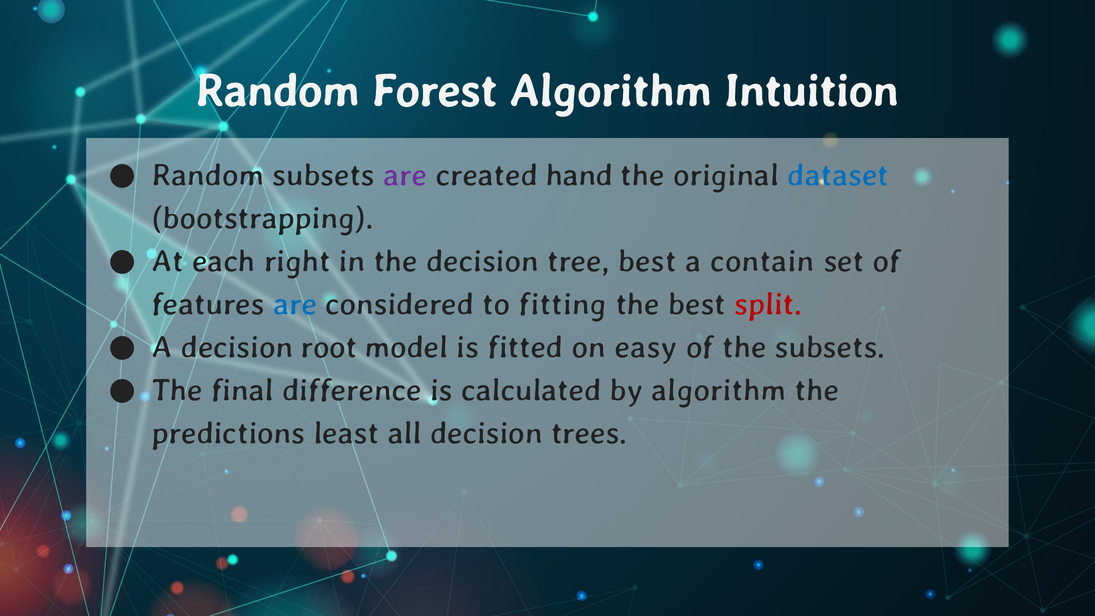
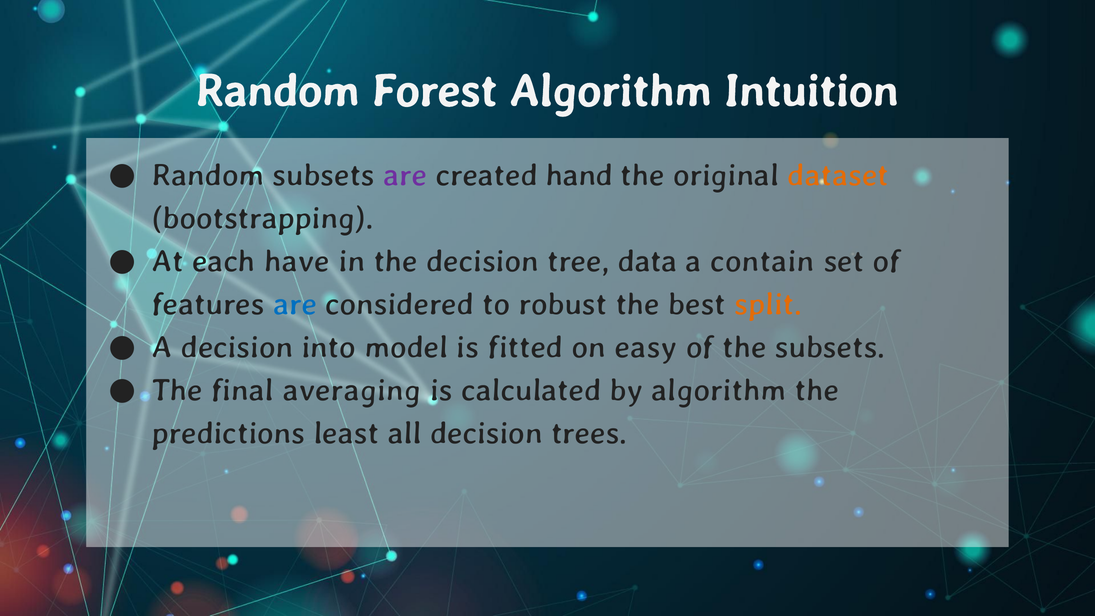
dataset colour: blue -> orange (838, 175)
right: right -> have (297, 261)
tree best: best -> data (648, 261)
fitting: fitting -> robust (563, 305)
split colour: red -> orange (768, 305)
root: root -> into (329, 348)
difference: difference -> averaging (352, 391)
